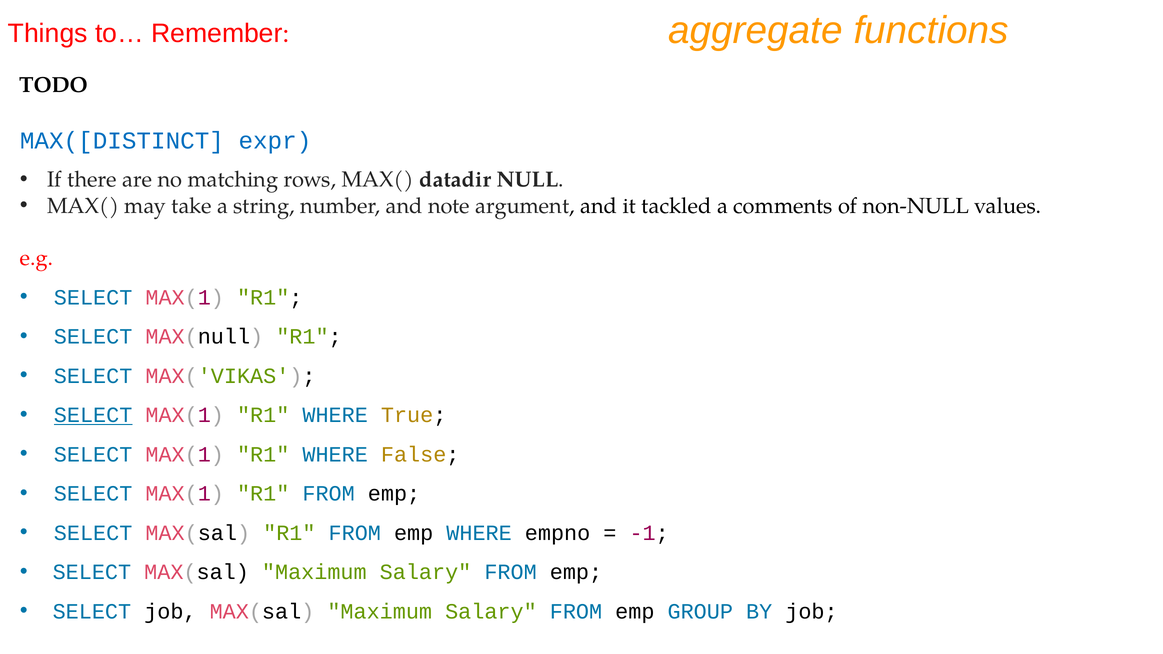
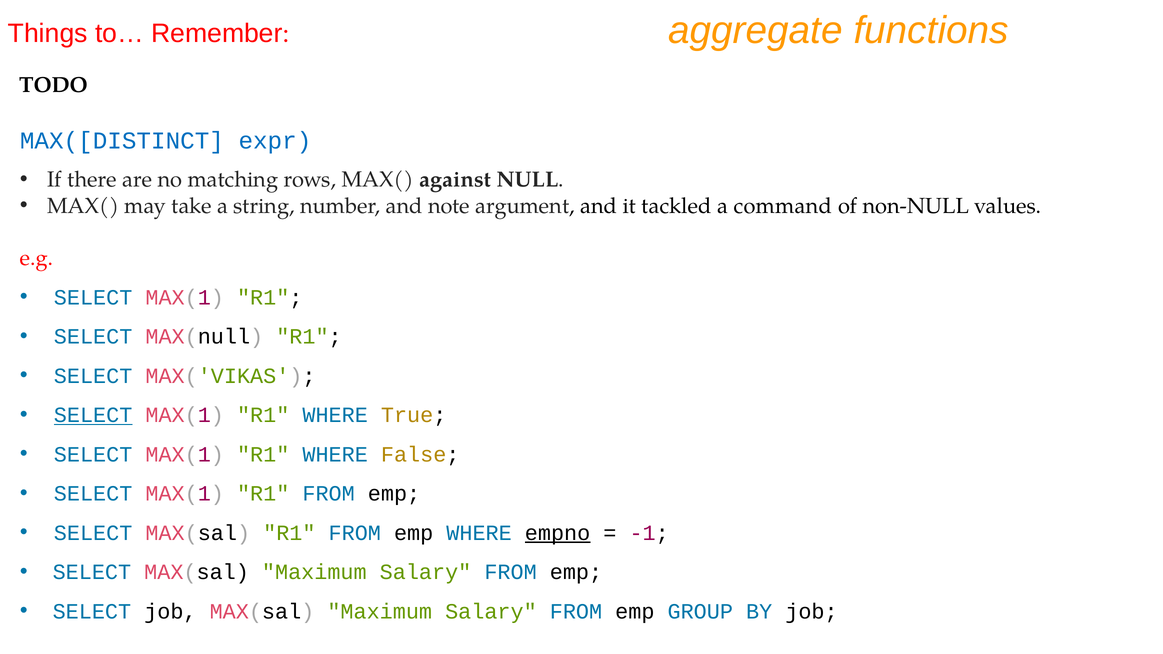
datadir: datadir -> against (455, 180)
comments: comments -> command (783, 206)
empno underline: none -> present (558, 533)
